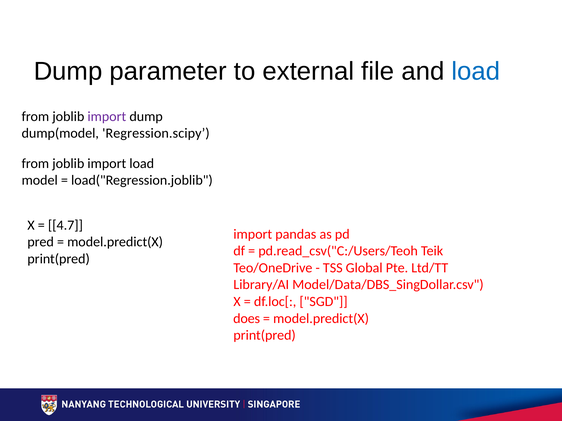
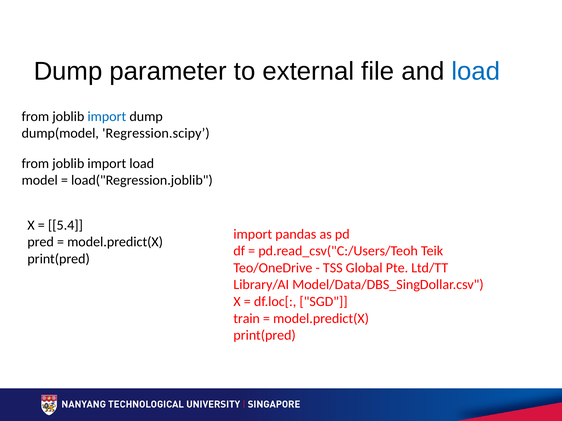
import colour: purple -> blue (107, 117)
4.7: 4.7 -> 5.4 (65, 225)
does: does -> train (247, 319)
